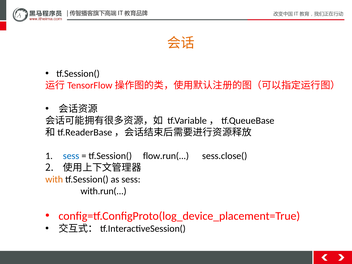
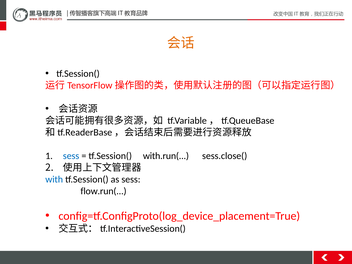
flow.run(: flow.run( -> with.run( (166, 156)
with colour: orange -> blue (54, 179)
with.run(: with.run( -> flow.run( (104, 191)
